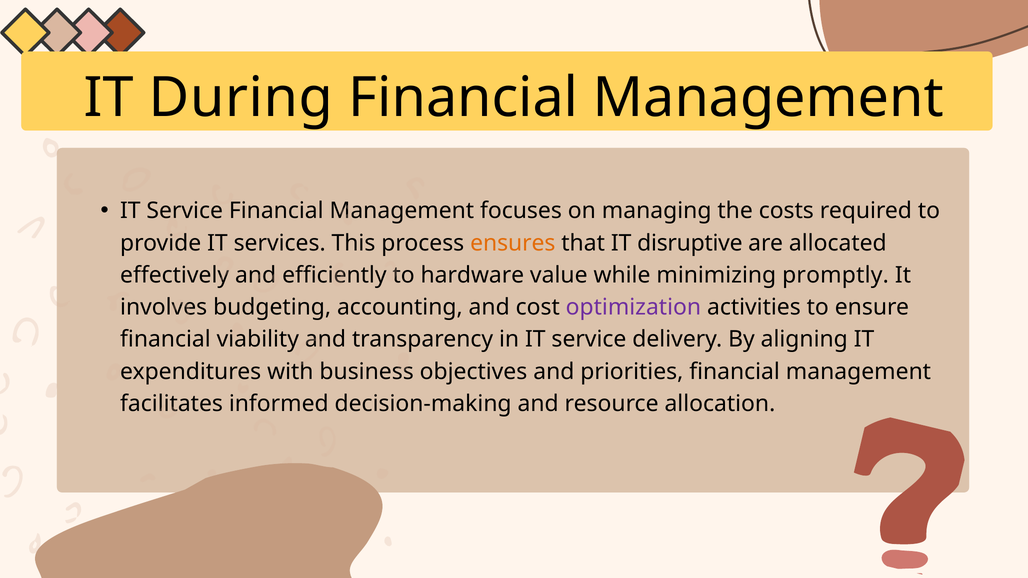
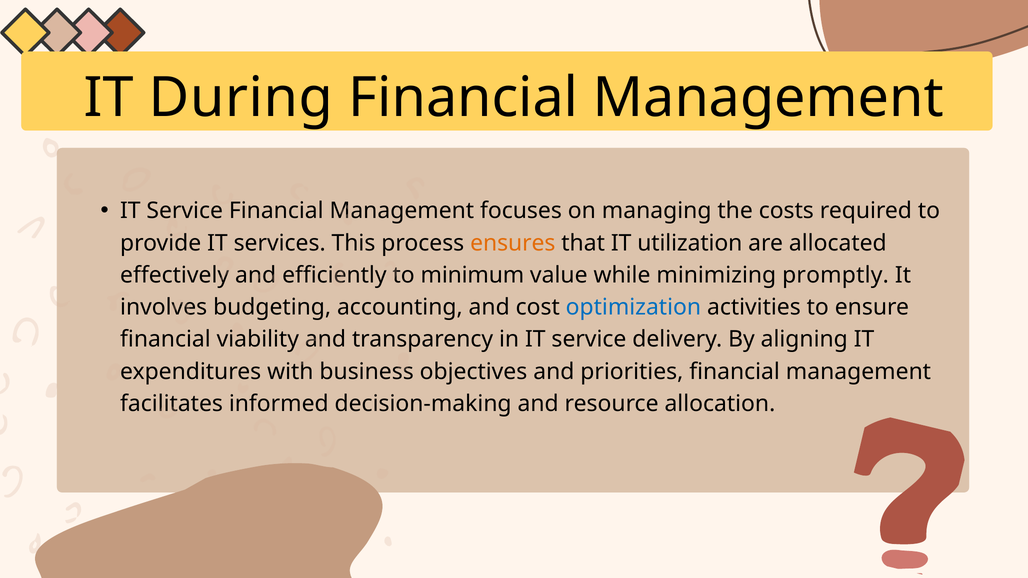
disruptive: disruptive -> utilization (690, 243)
hardware: hardware -> minimum (472, 275)
optimization colour: purple -> blue (633, 307)
